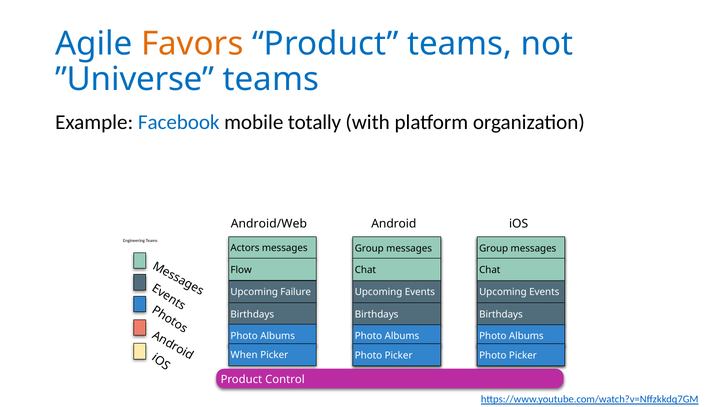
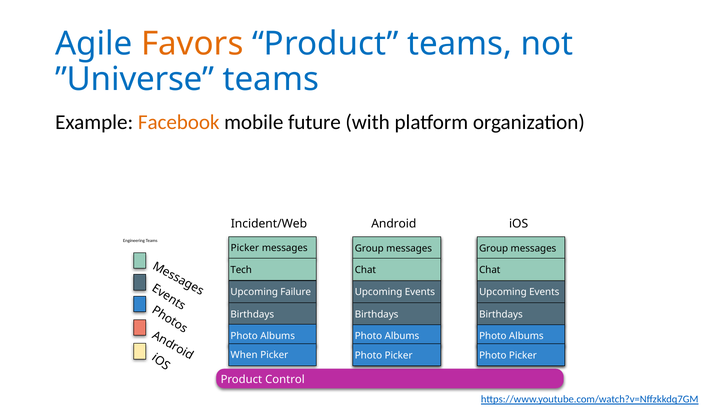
Facebook colour: blue -> orange (179, 122)
totally: totally -> future (314, 122)
Android/Web: Android/Web -> Incident/Web (269, 224)
Actors: Actors -> Picker (245, 248)
Flow: Flow -> Tech (241, 270)
